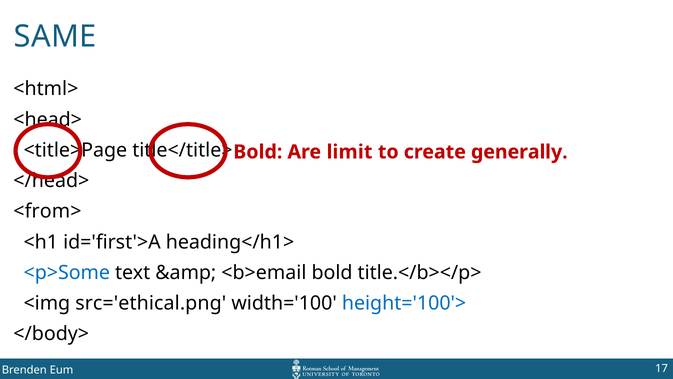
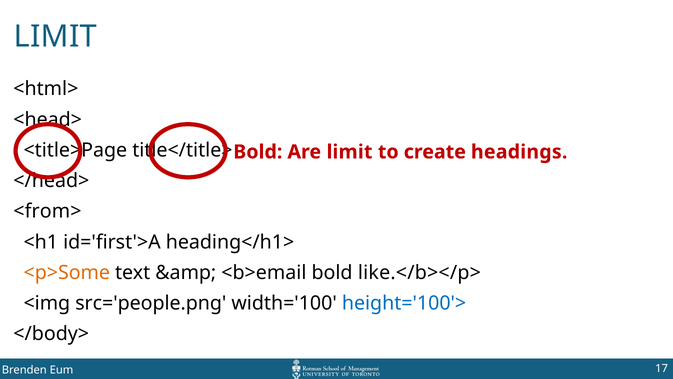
SAME: SAME -> LIMIT (55, 36)
generally: generally -> headings (519, 152)
<p>Some colour: blue -> orange (67, 272)
title.</b></p>: title.</b></p> -> like.</b></p> (419, 272)
src='ethical.png: src='ethical.png -> src='people.png (151, 303)
